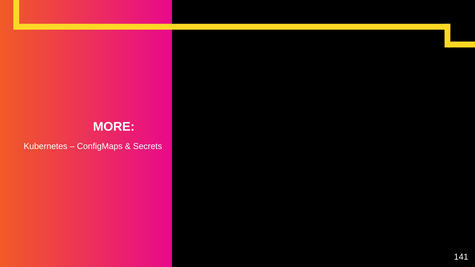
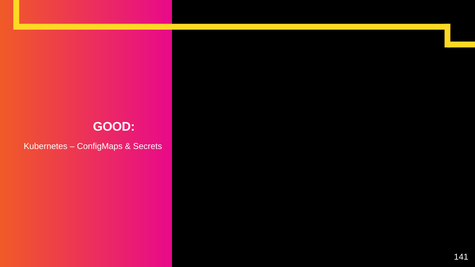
MORE: MORE -> GOOD (114, 127)
